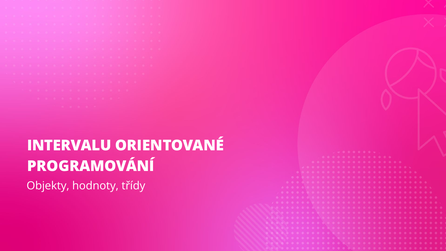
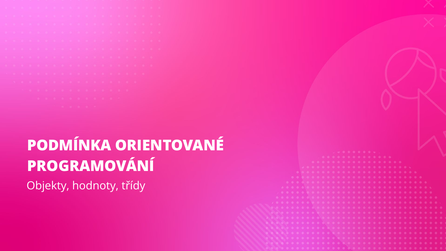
INTERVALU: INTERVALU -> PODMÍNKA (69, 146)
